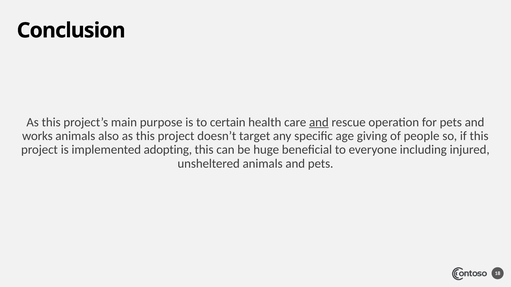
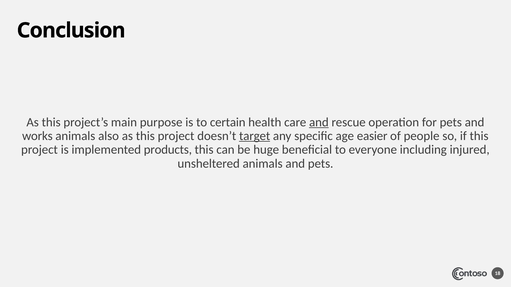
target underline: none -> present (255, 136)
giving: giving -> easier (372, 136)
adopting: adopting -> products (168, 150)
